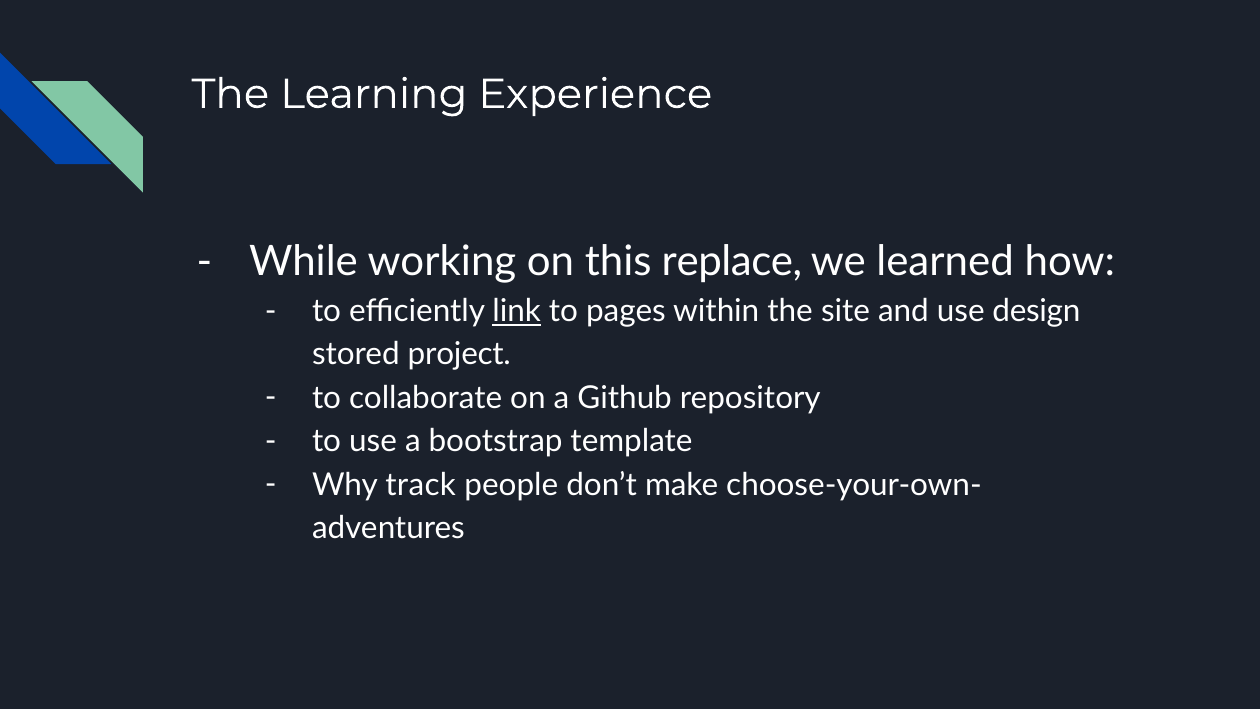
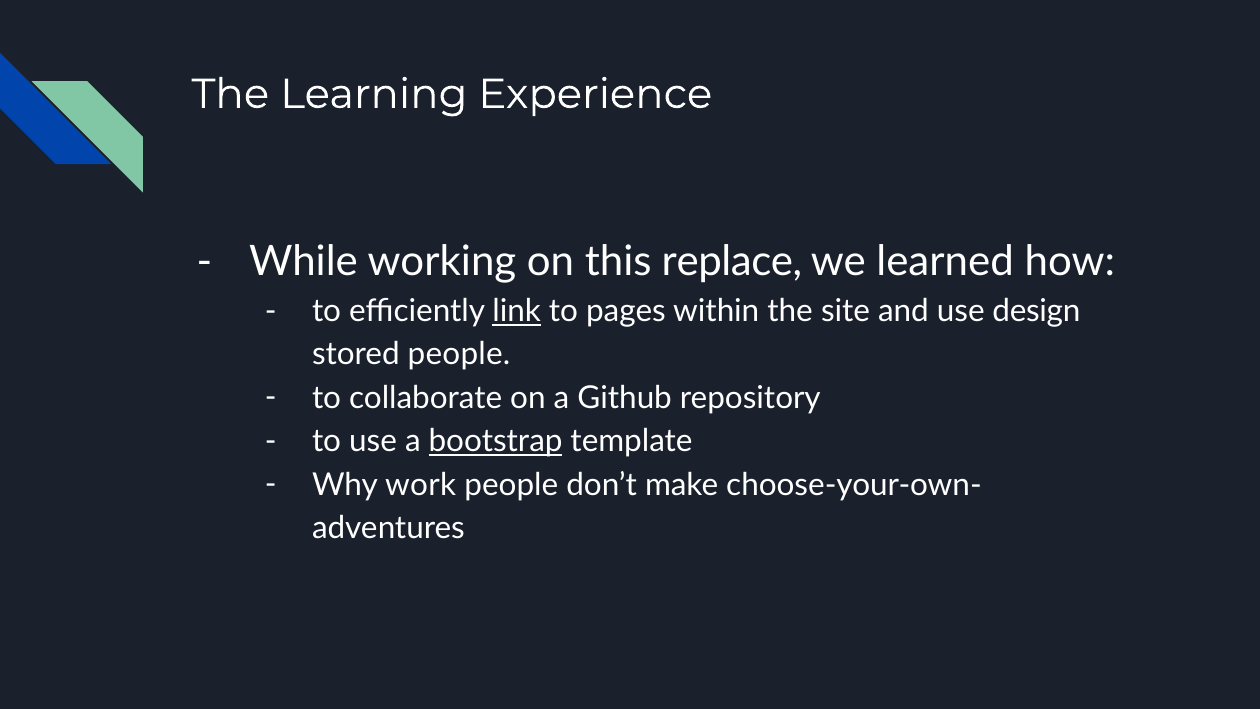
stored project: project -> people (459, 354)
bootstrap underline: none -> present (496, 441)
track: track -> work (421, 485)
